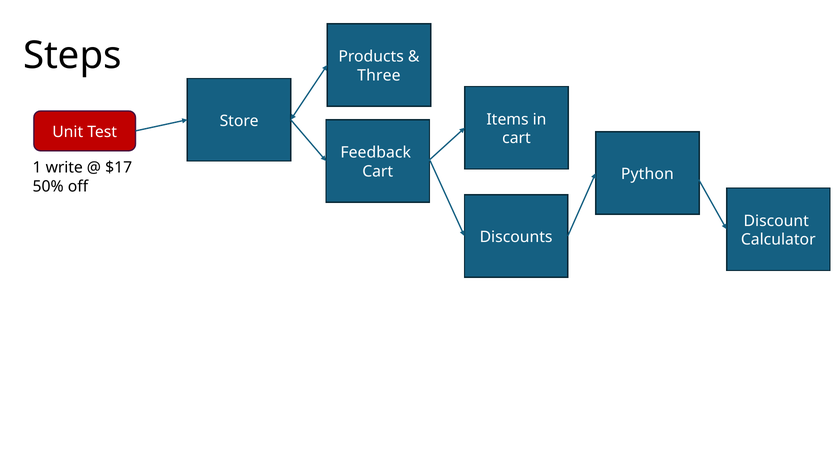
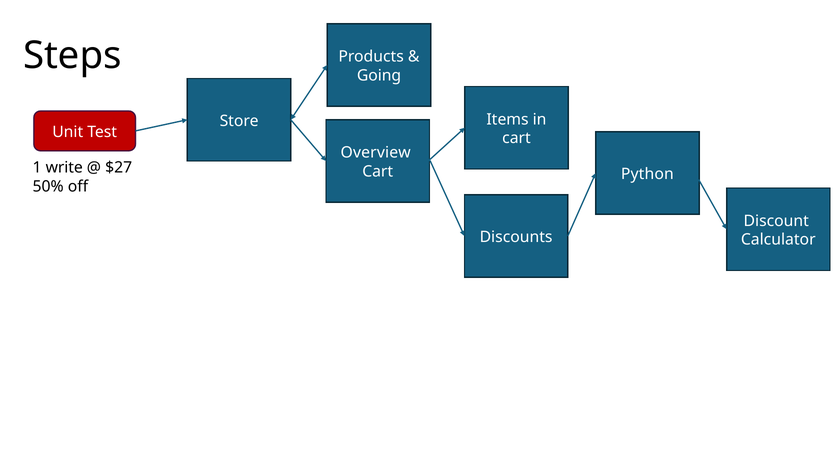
Three: Three -> Going (379, 76)
Feedback: Feedback -> Overview (376, 153)
$17: $17 -> $27 (119, 168)
